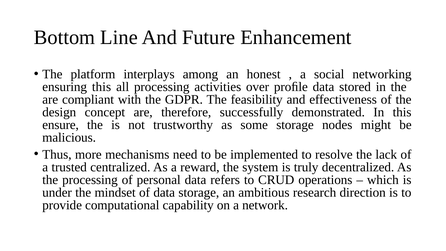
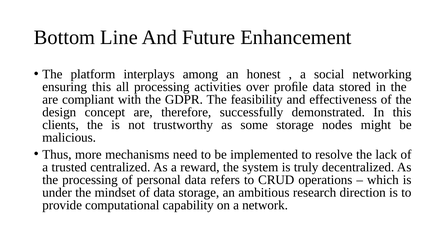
ensure: ensure -> clients (61, 125)
